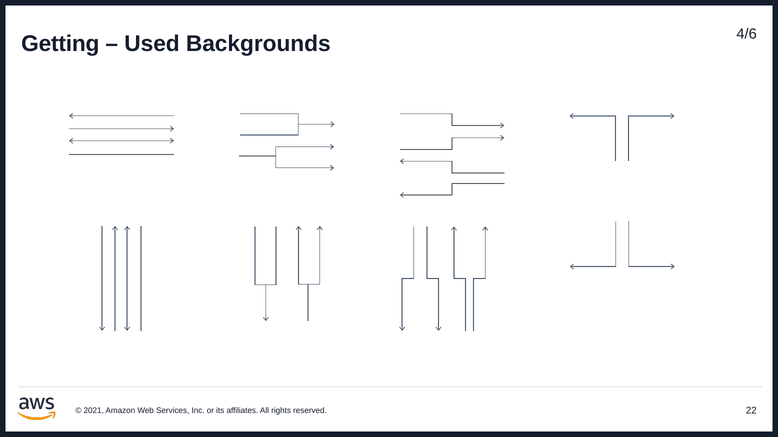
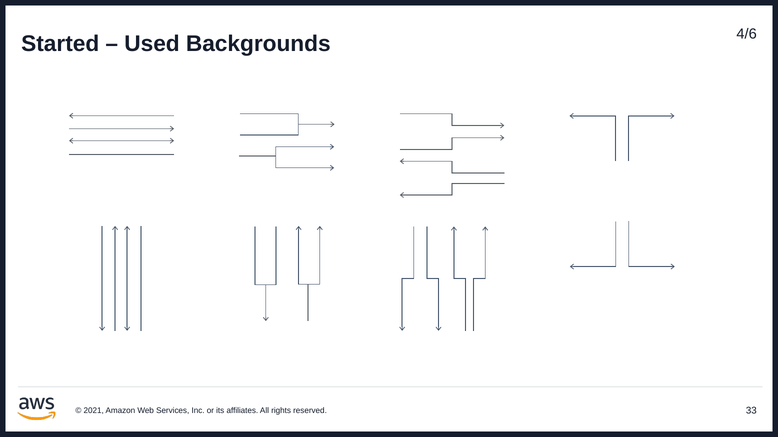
Getting: Getting -> Started (60, 44)
22: 22 -> 33 (751, 411)
